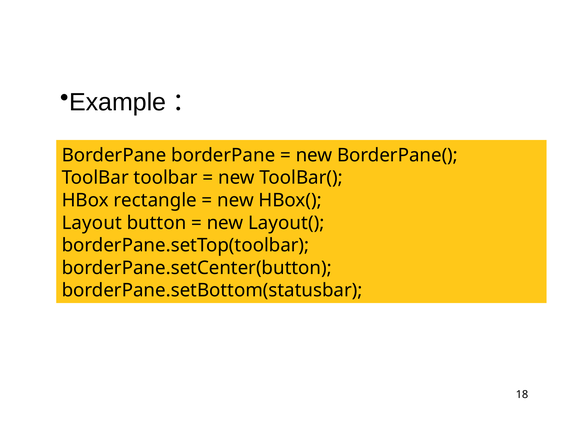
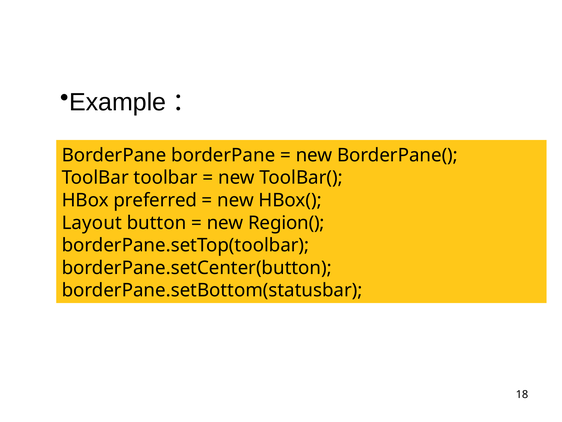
rectangle: rectangle -> preferred (155, 200)
Layout(: Layout( -> Region( (286, 223)
